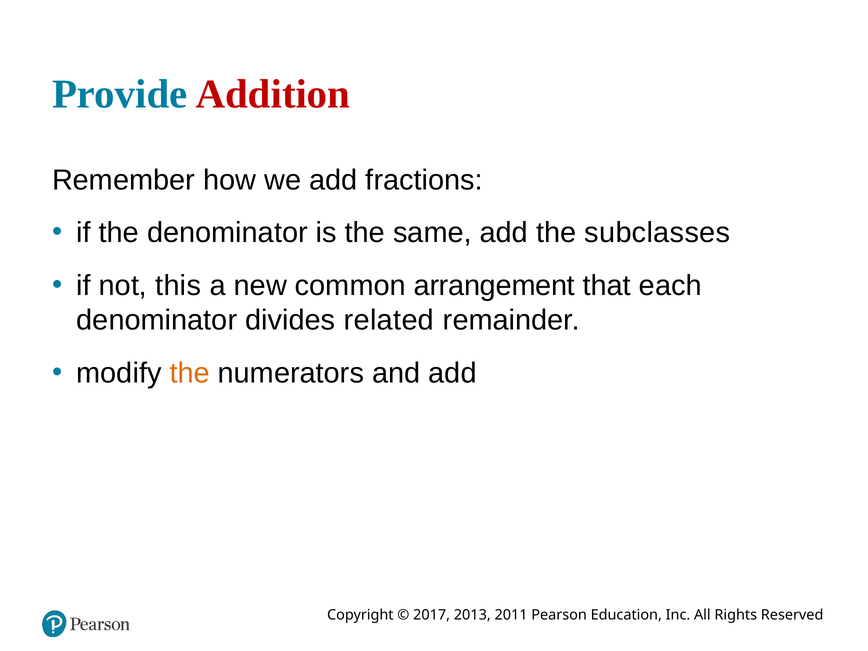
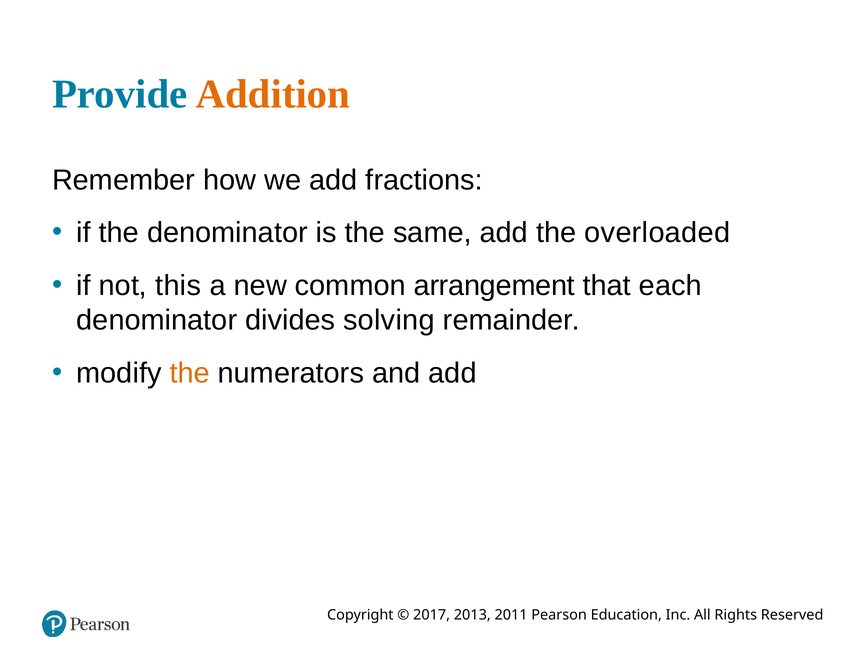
Addition colour: red -> orange (273, 94)
subclasses: subclasses -> overloaded (657, 233)
related: related -> solving (389, 320)
